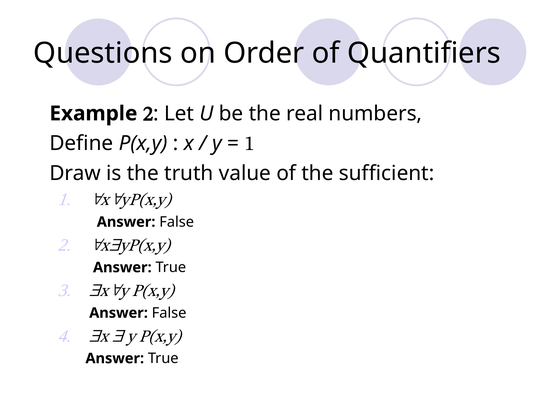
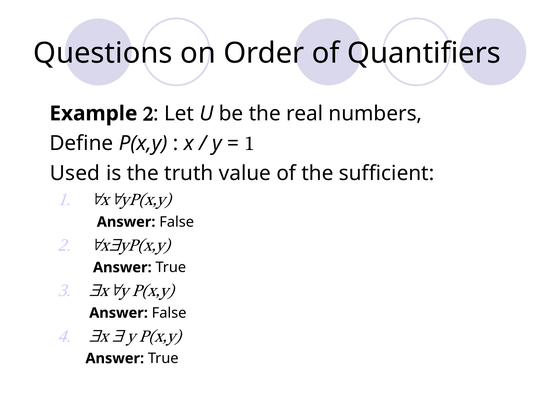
Draw: Draw -> Used (75, 173)
